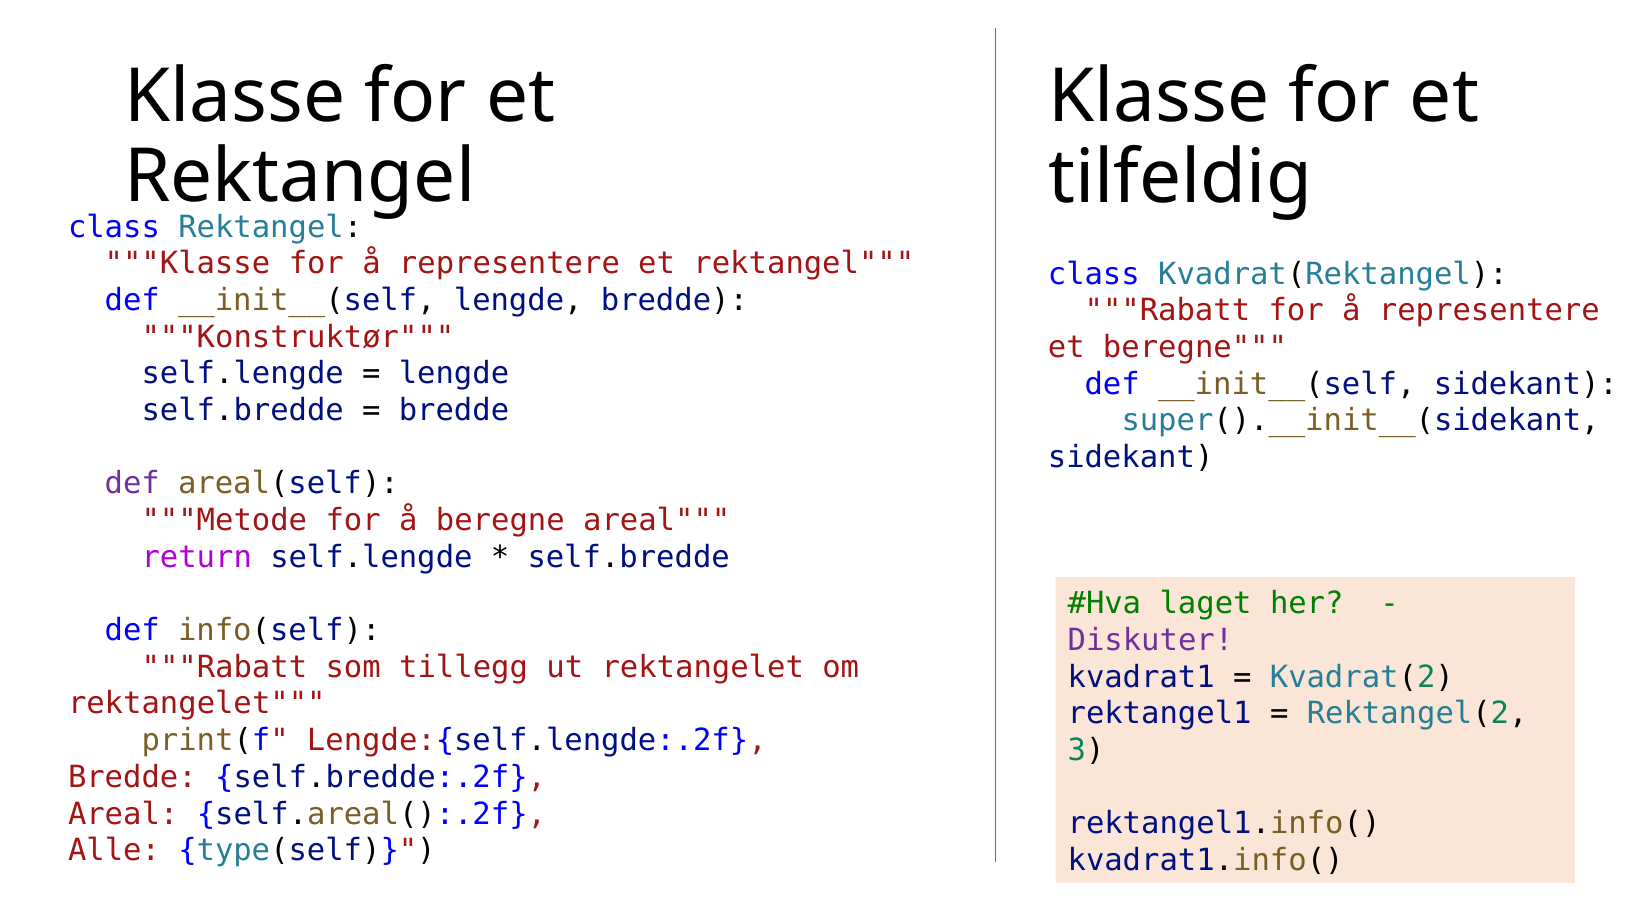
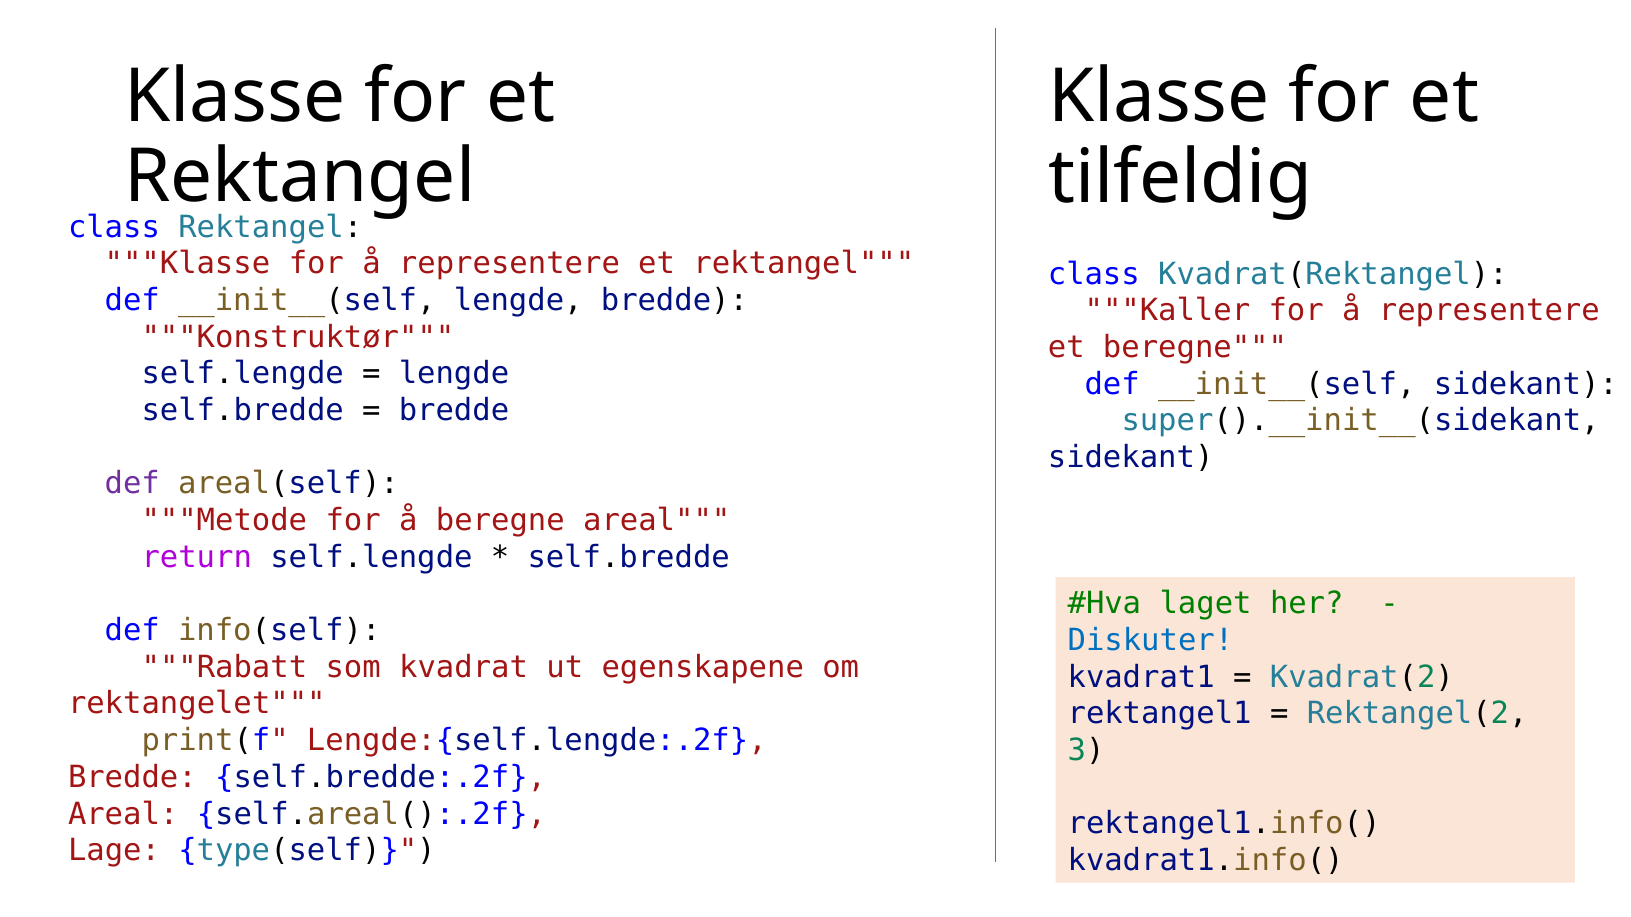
Rabatt: Rabatt -> Kaller (1167, 311)
Diskuter colour: purple -> blue (1150, 641)
tillegg: tillegg -> kvadrat (464, 668)
ut rektangelet: rektangelet -> egenskapene (703, 668)
Alle: Alle -> Lage (114, 851)
